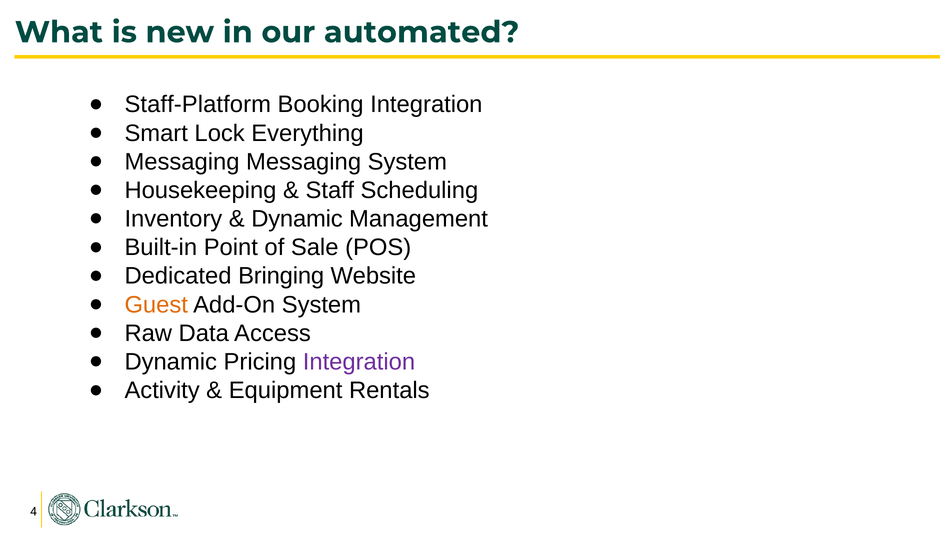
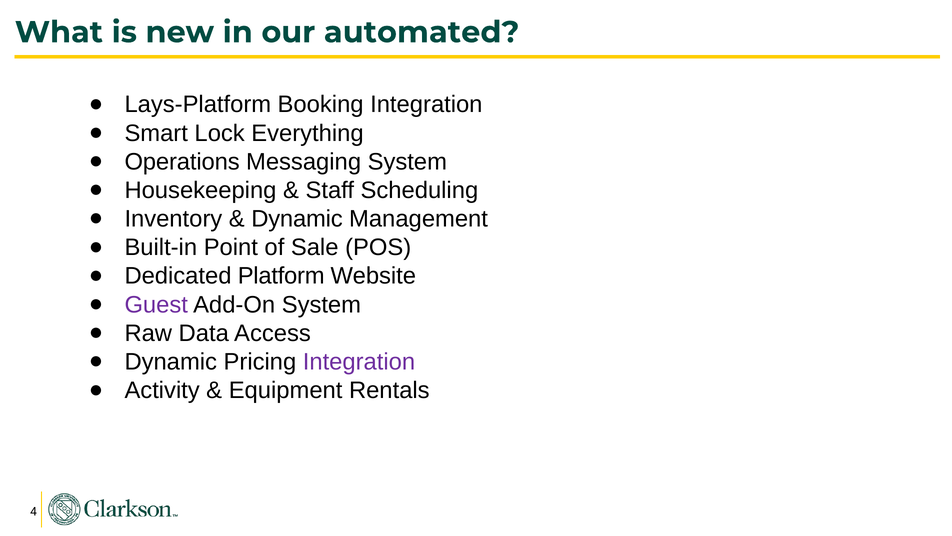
Staff-Platform: Staff-Platform -> Lays-Platform (198, 104)
Messaging: Messaging -> Operations (182, 162)
Bringing: Bringing -> Platform (281, 276)
Guest colour: orange -> purple (156, 304)
